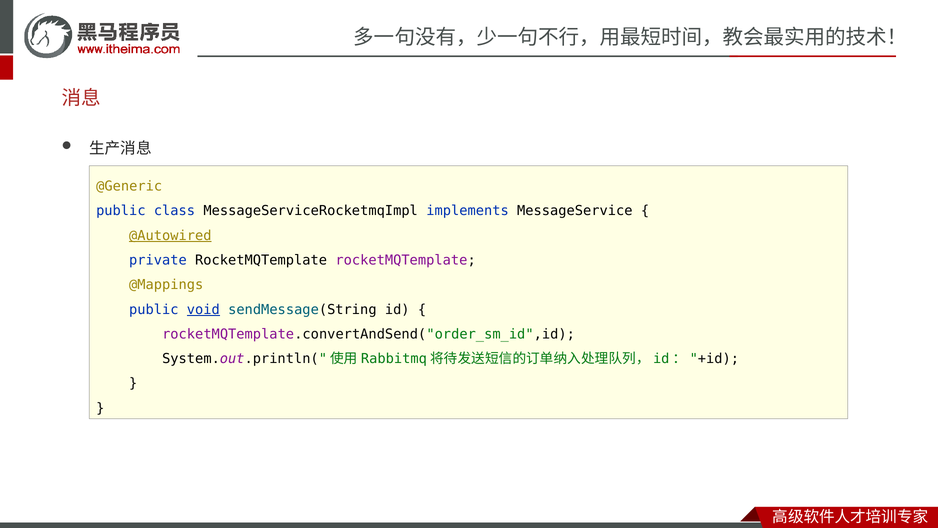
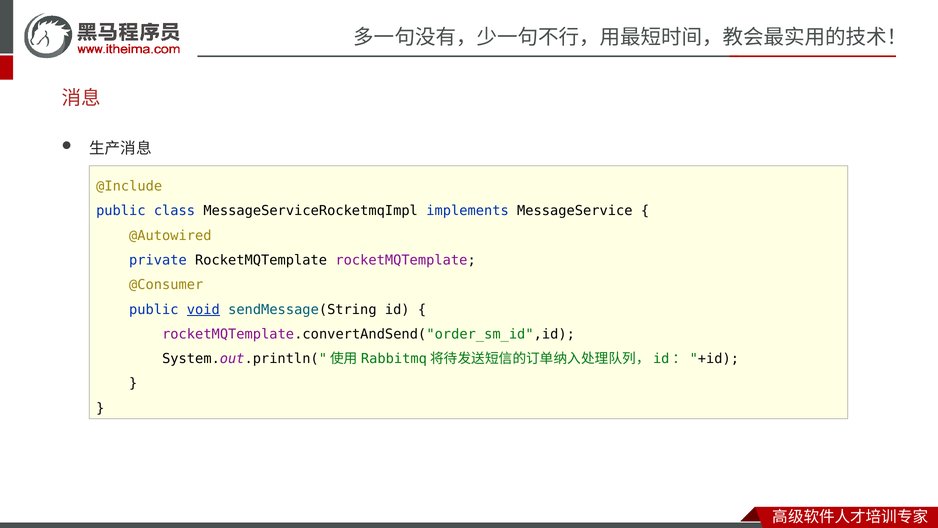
@Generic: @Generic -> @Include (129, 186)
@Autowired underline: present -> none (170, 235)
@Mappings: @Mappings -> @Consumer (166, 285)
